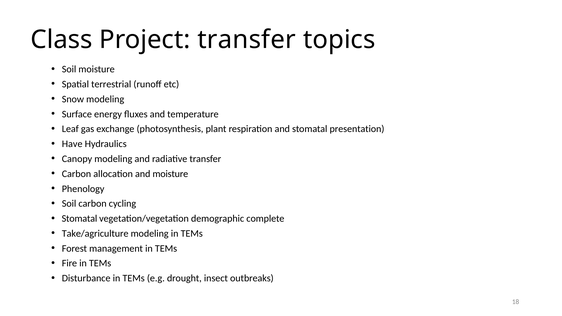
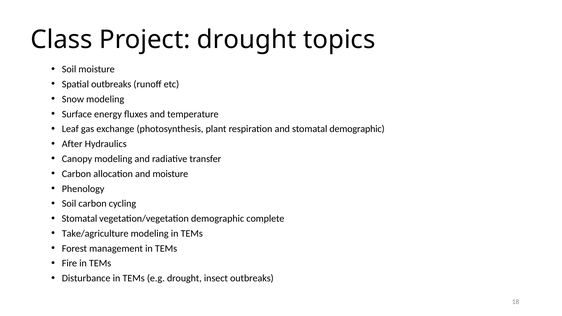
Project transfer: transfer -> drought (247, 40)
Spatial terrestrial: terrestrial -> outbreaks (111, 84)
stomatal presentation: presentation -> demographic (357, 129)
Have: Have -> After (72, 144)
